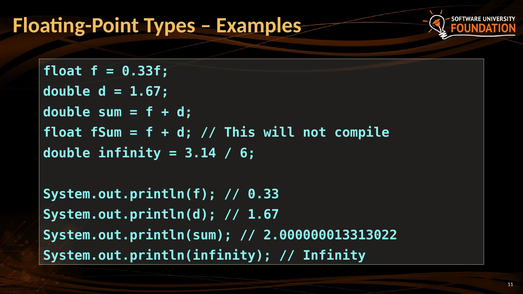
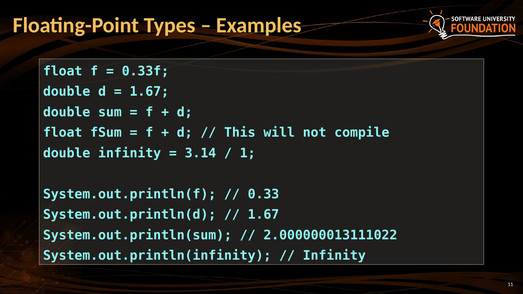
6: 6 -> 1 (248, 153)
2.000000013313022: 2.000000013313022 -> 2.000000013111022 (330, 235)
